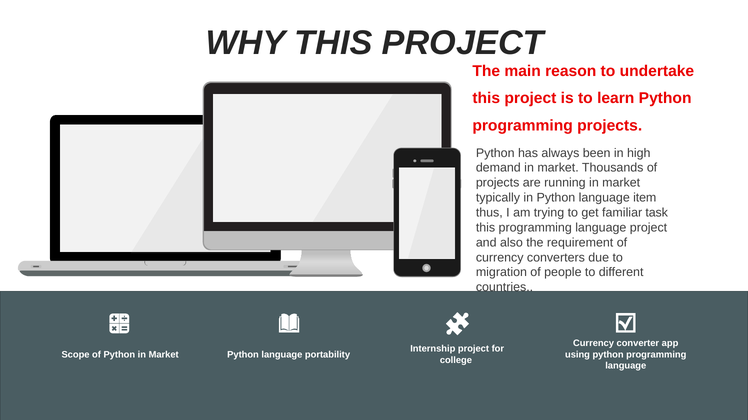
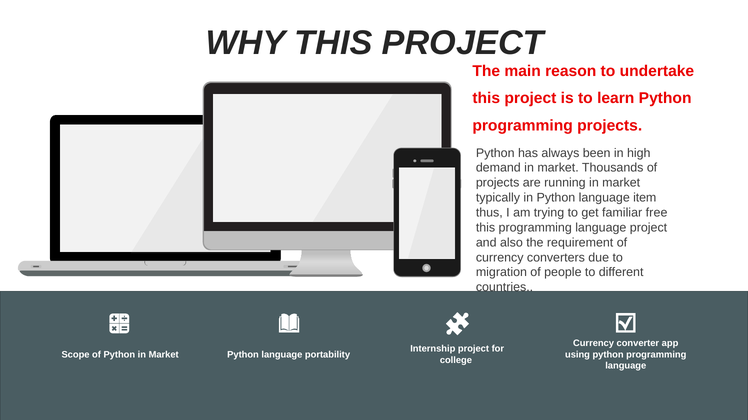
task: task -> free (657, 213)
